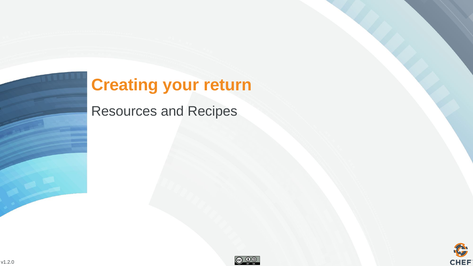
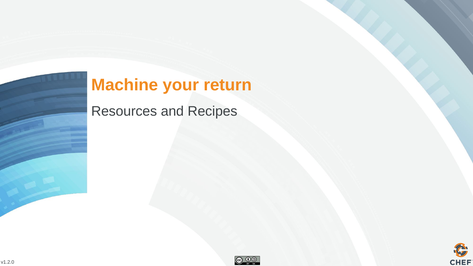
Creating: Creating -> Machine (125, 85)
